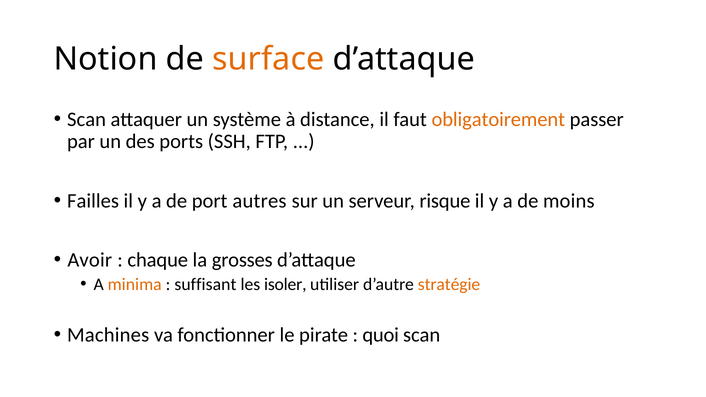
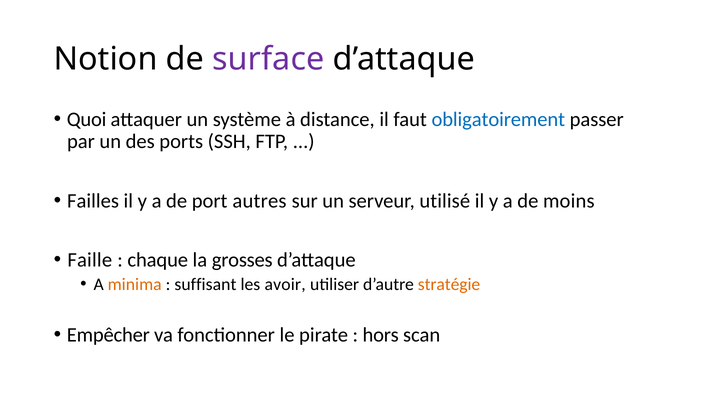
surface colour: orange -> purple (268, 59)
Scan: Scan -> Quoi (87, 119)
obligatoirement colour: orange -> blue (498, 119)
risque: risque -> utilisé (445, 201)
Avoir: Avoir -> Faille (90, 260)
isoler: isoler -> avoir (285, 284)
Machines: Machines -> Empêcher (108, 335)
quoi: quoi -> hors (381, 335)
